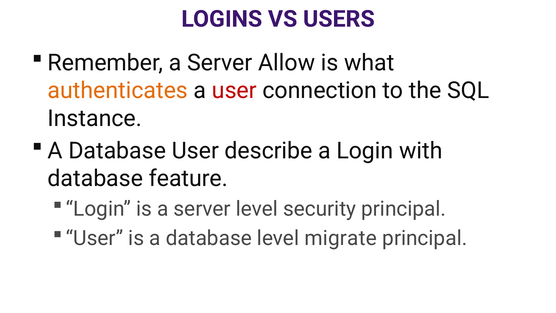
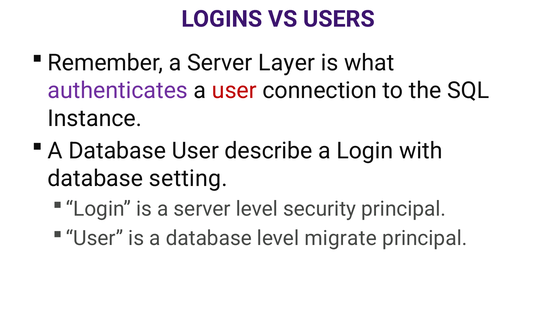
Allow: Allow -> Layer (287, 63)
authenticates colour: orange -> purple (118, 91)
feature: feature -> setting (188, 179)
